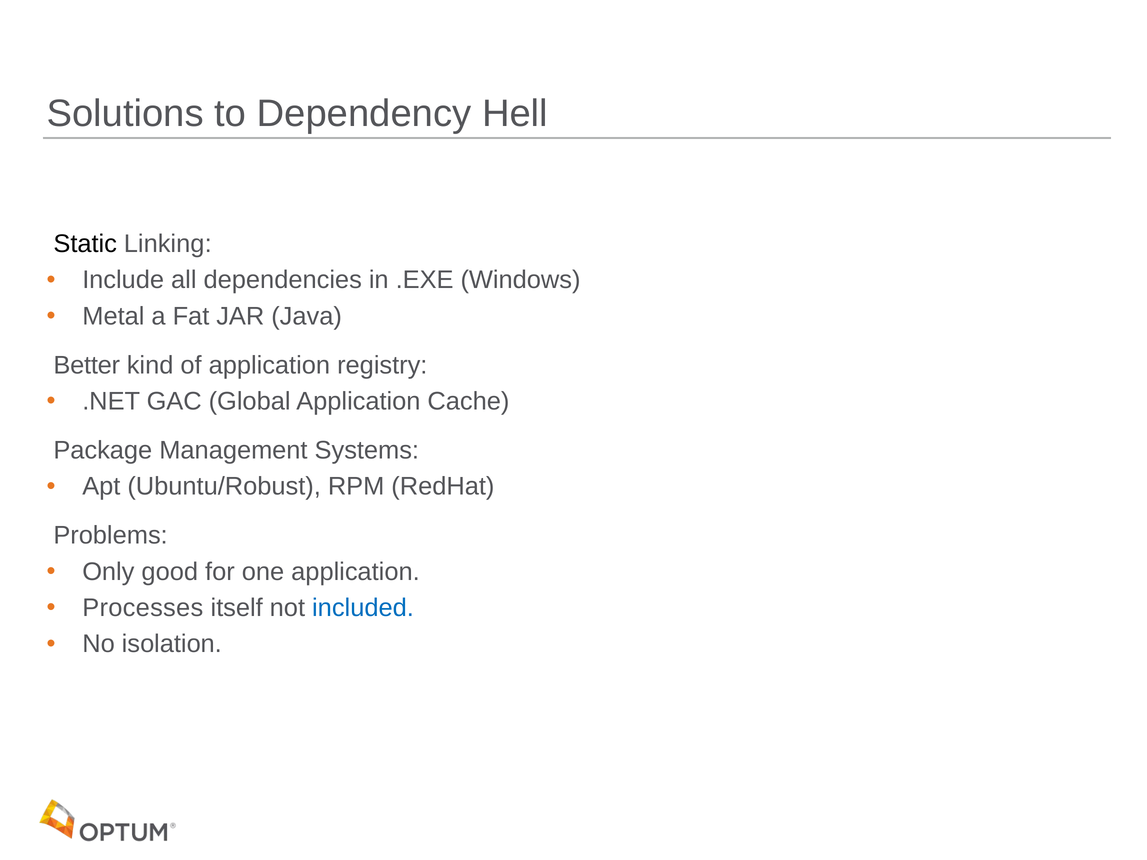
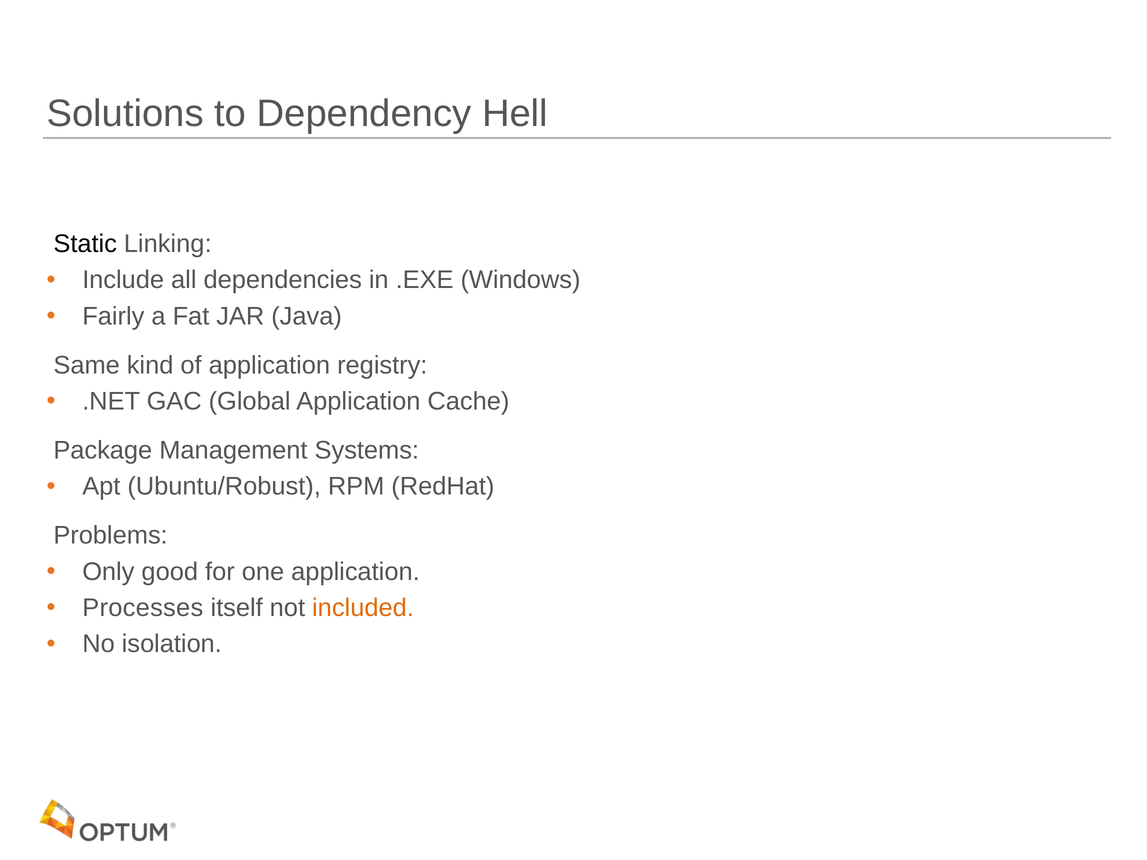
Metal: Metal -> Fairly (113, 316)
Better: Better -> Same (87, 365)
included colour: blue -> orange (363, 608)
